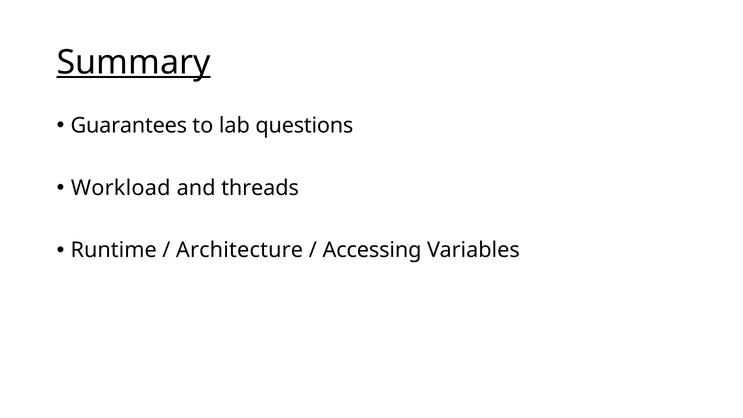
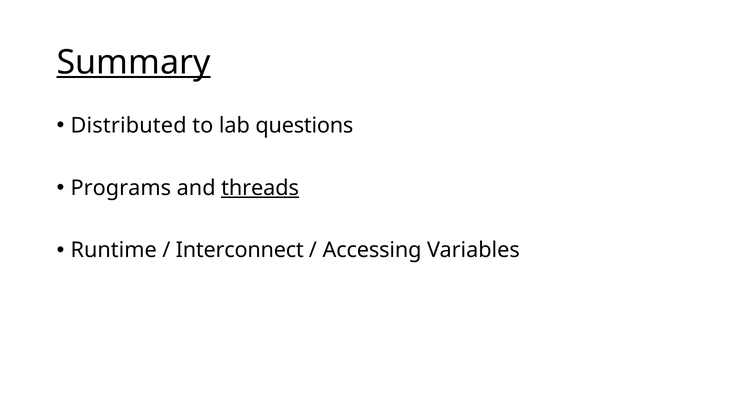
Guarantees: Guarantees -> Distributed (129, 126)
Workload: Workload -> Programs (121, 188)
threads underline: none -> present (260, 188)
Architecture: Architecture -> Interconnect (240, 250)
